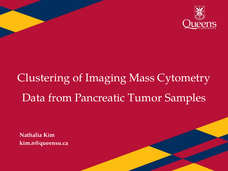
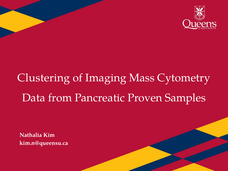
Tumor: Tumor -> Proven (145, 98)
